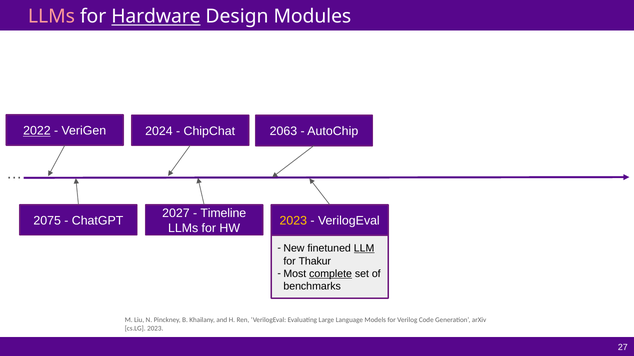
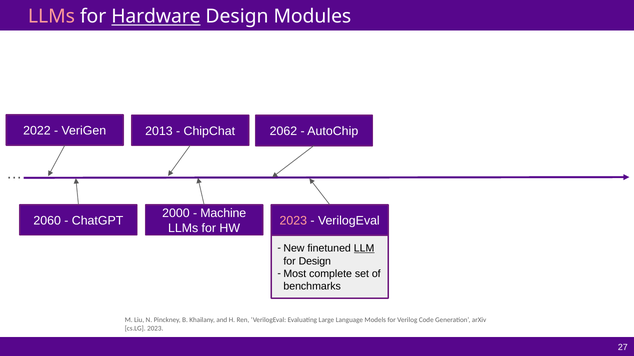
2022 underline: present -> none (37, 131)
2024: 2024 -> 2013 (159, 131)
2063: 2063 -> 2062 (283, 132)
2027: 2027 -> 2000 (176, 214)
Timeline: Timeline -> Machine (223, 214)
2075: 2075 -> 2060 (47, 221)
2023 colour: yellow -> pink (293, 221)
for Thakur: Thakur -> Design (315, 262)
complete underline: present -> none (331, 274)
